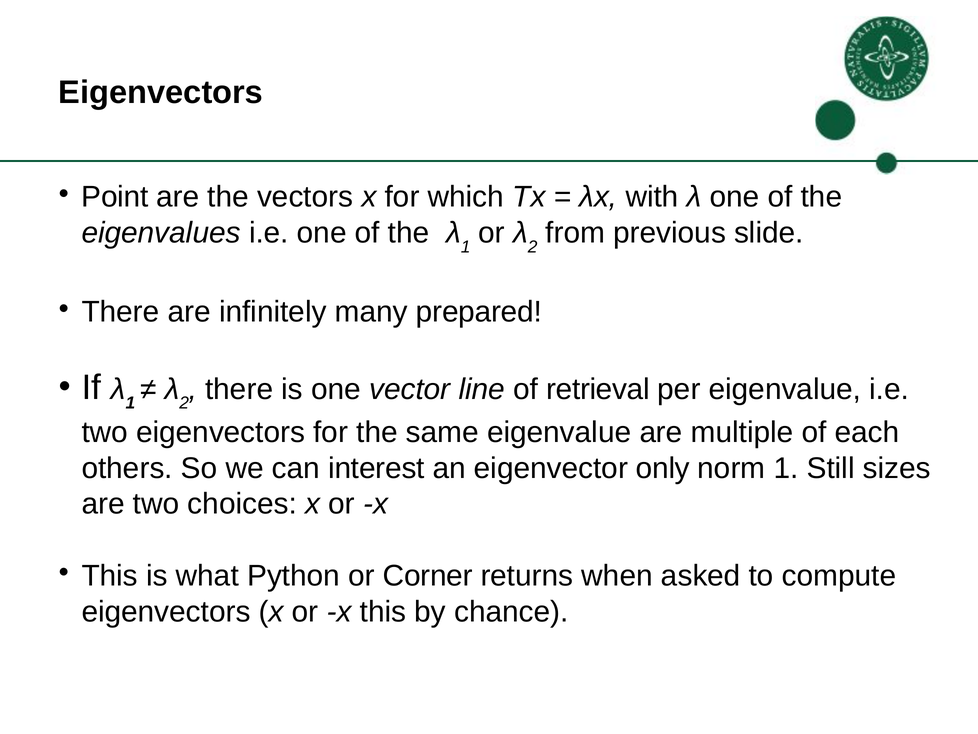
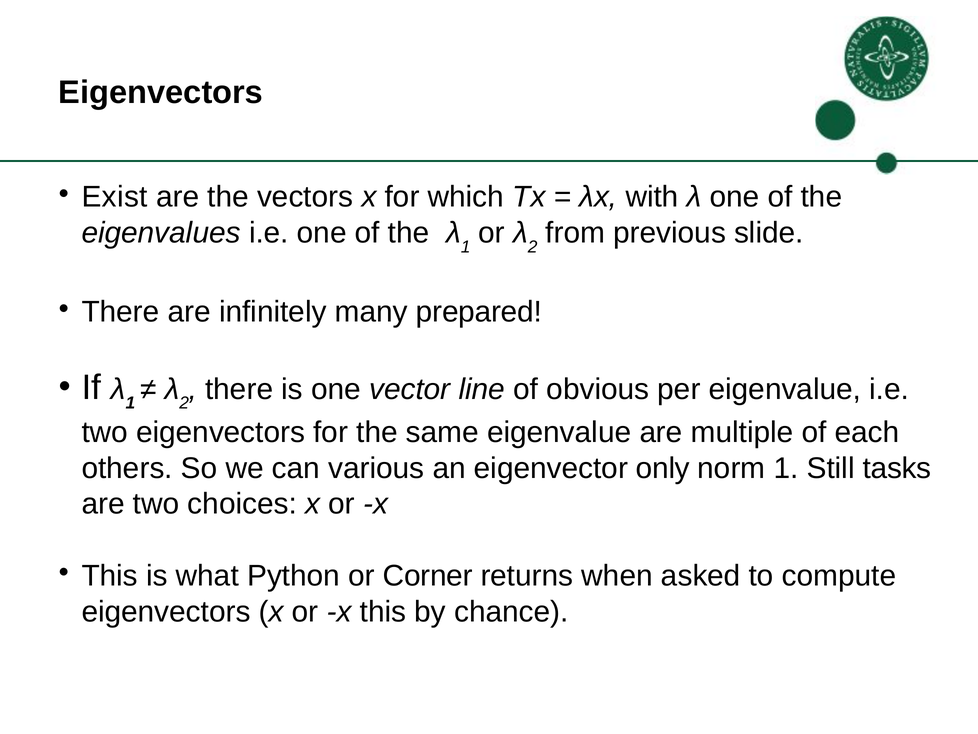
Point: Point -> Exist (115, 197)
retrieval: retrieval -> obvious (598, 389)
interest: interest -> various (376, 468)
sizes: sizes -> tasks (897, 468)
